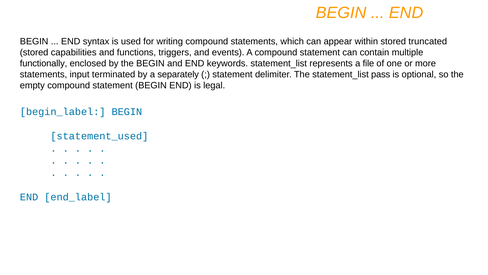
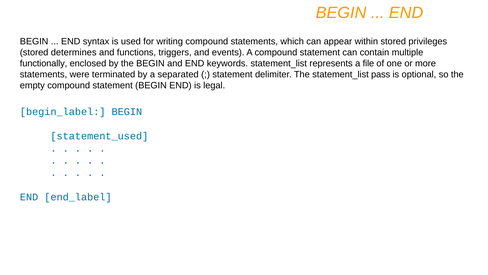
truncated: truncated -> privileges (428, 41)
capabilities: capabilities -> determines (74, 52)
input: input -> were (80, 74)
separately: separately -> separated (178, 74)
